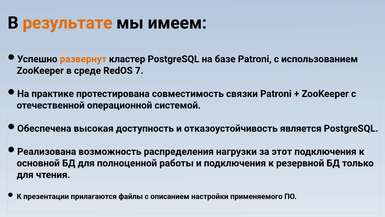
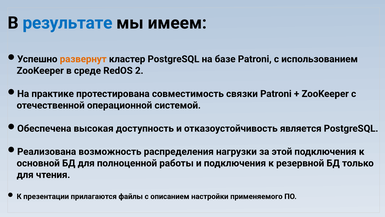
результате colour: orange -> blue (67, 23)
7: 7 -> 2 (139, 70)
этот: этот -> этой (282, 151)
